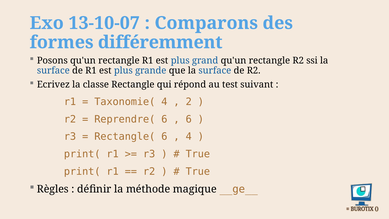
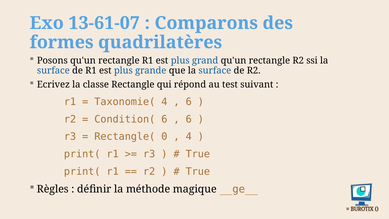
13-10-07: 13-10-07 -> 13-61-07 (104, 23)
différemment: différemment -> quadrilatères (160, 42)
2: 2 -> 6 (189, 102)
Reprendre(: Reprendre( -> Condition( (125, 119)
Rectangle( 6: 6 -> 0 (164, 137)
